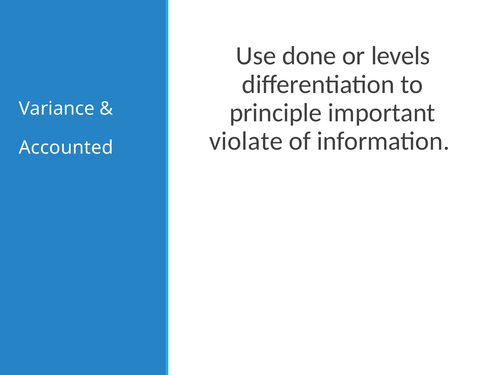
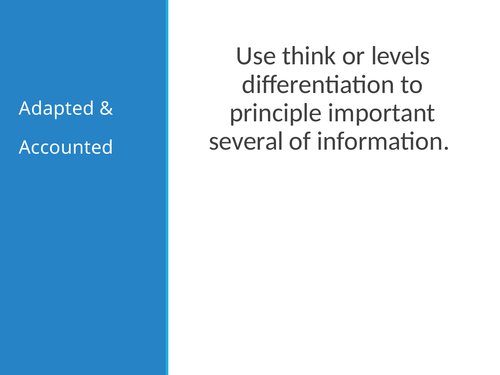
done: done -> think (309, 56)
Variance: Variance -> Adapted (57, 109)
violate: violate -> several (246, 141)
